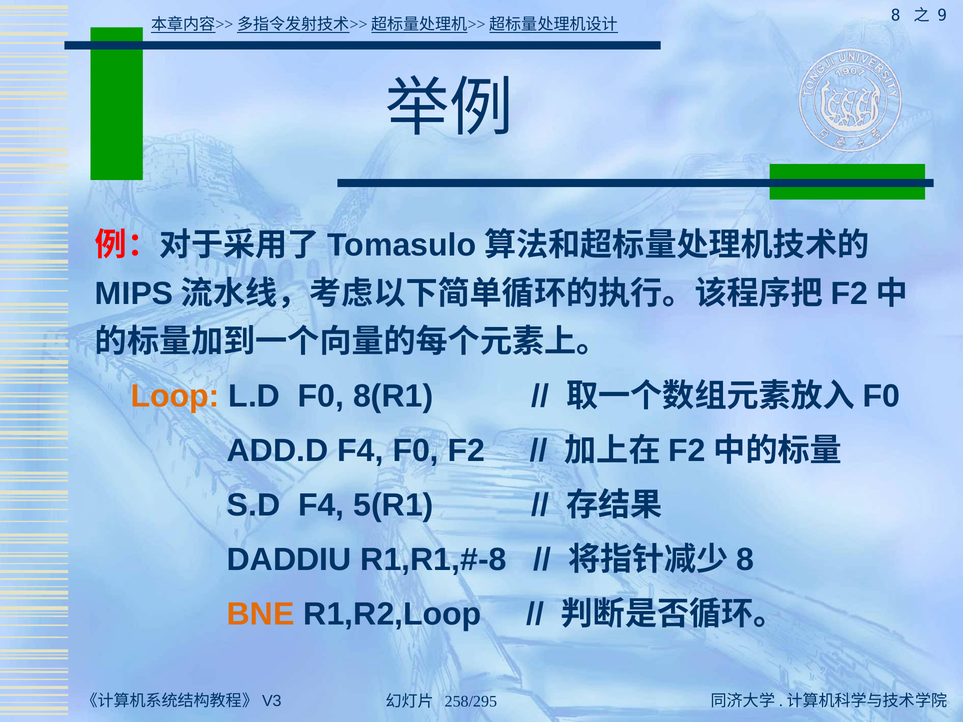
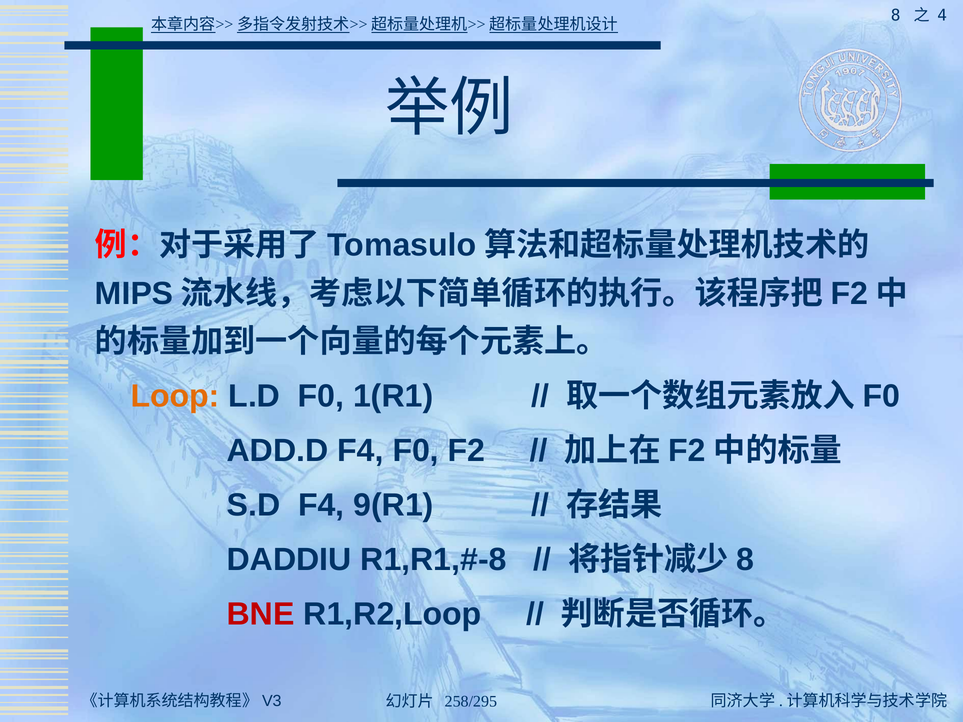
9: 9 -> 4 (942, 16)
8(R1: 8(R1 -> 1(R1 (393, 396)
5(R1: 5(R1 -> 9(R1 (393, 505)
BNE colour: orange -> red (261, 615)
